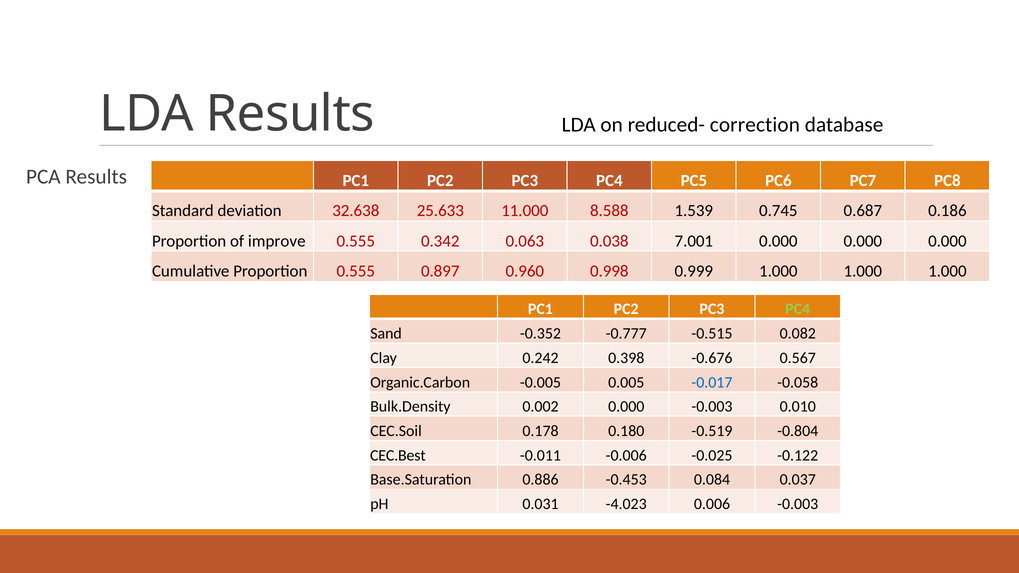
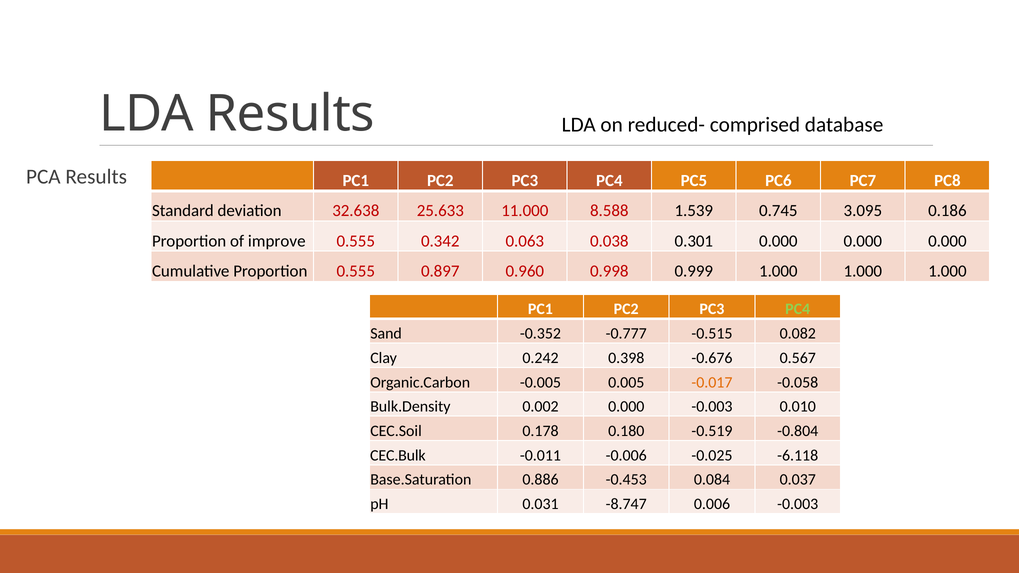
correction: correction -> comprised (755, 125)
0.687: 0.687 -> 3.095 (863, 211)
7.001: 7.001 -> 0.301 (694, 241)
-0.017 colour: blue -> orange (712, 382)
CEC.Best: CEC.Best -> CEC.Bulk (398, 455)
-0.122: -0.122 -> -6.118 (798, 455)
-4.023: -4.023 -> -8.747 (626, 504)
